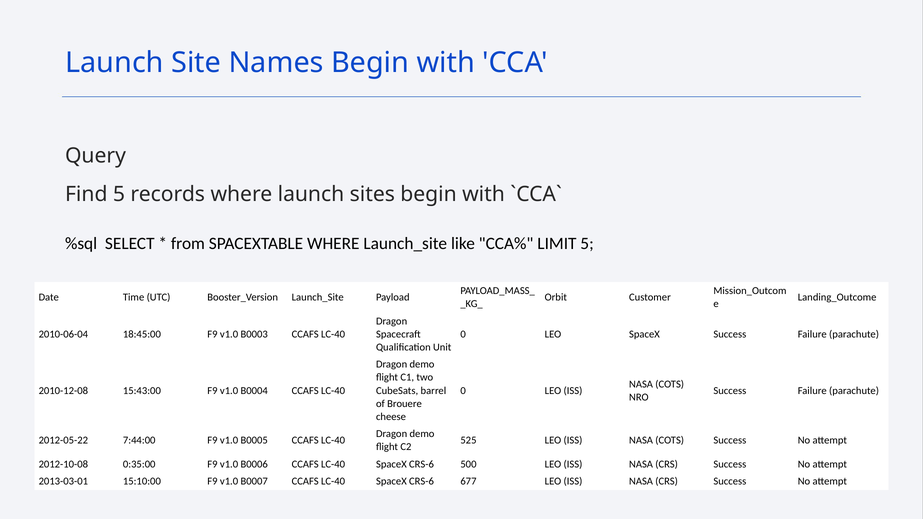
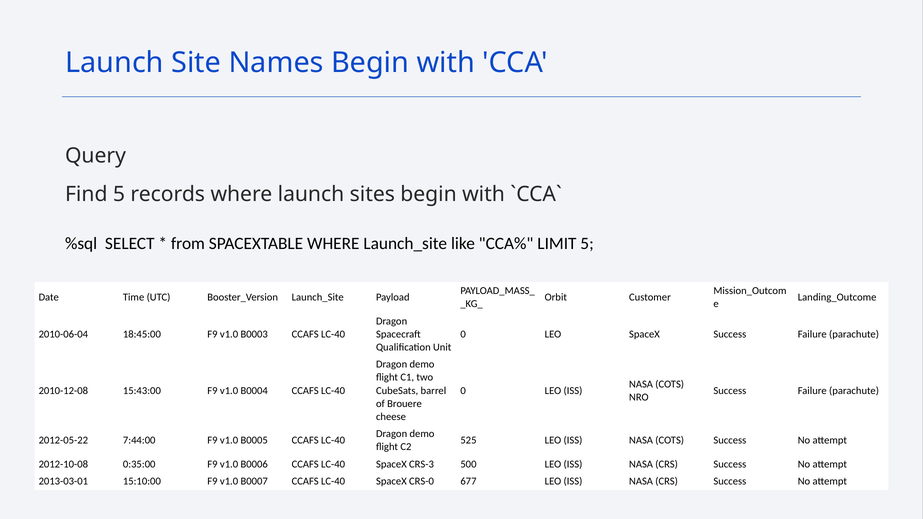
CRS-6: CRS-6 -> CRS-3 (421, 464)
CRS-6: CRS-6 -> CRS-0 (421, 482)
